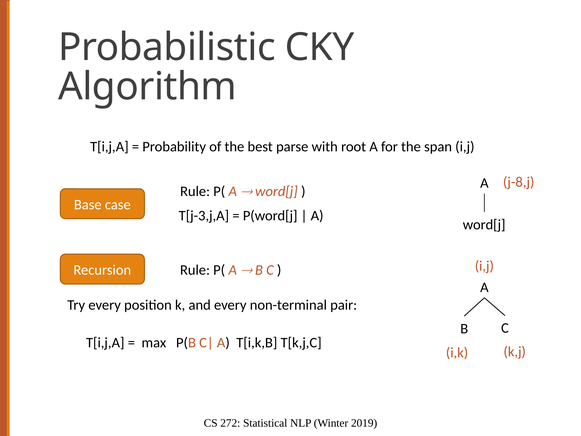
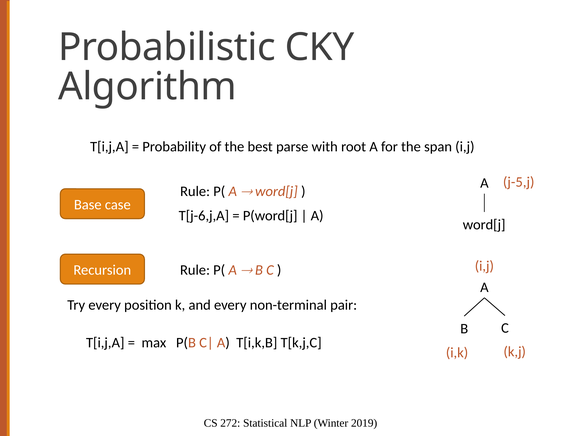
j-8,j: j-8,j -> j-5,j (519, 182)
T[j-3,j,A: T[j-3,j,A -> T[j-6,j,A (204, 215)
